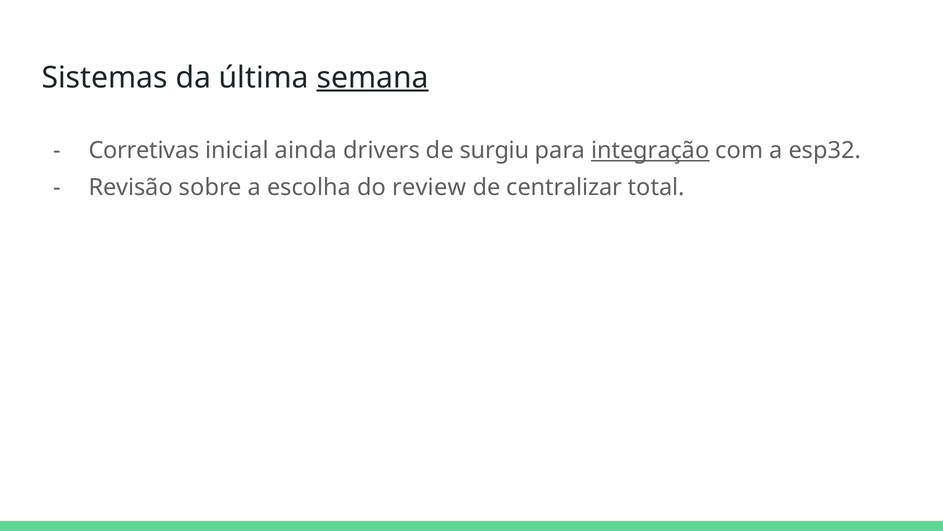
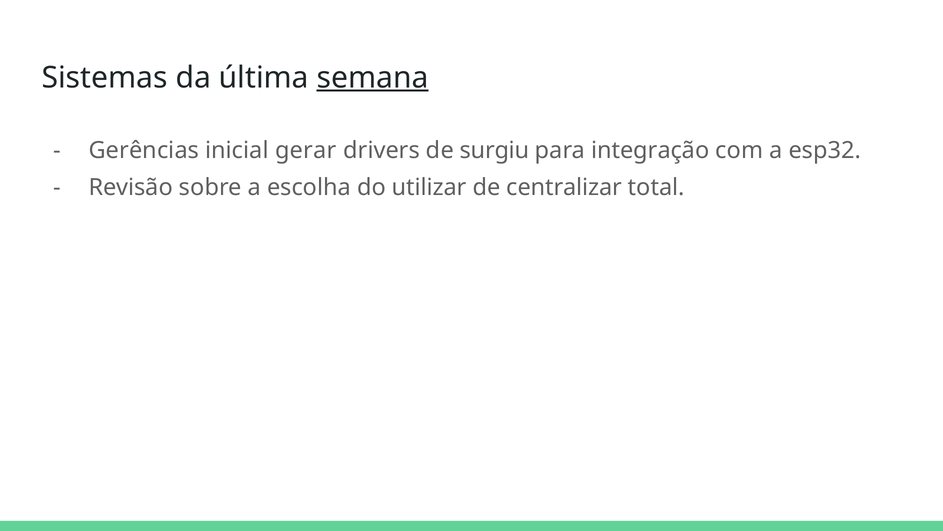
Corretivas: Corretivas -> Gerências (144, 150)
ainda: ainda -> gerar (306, 150)
integração underline: present -> none (650, 150)
review: review -> utilizar (429, 187)
